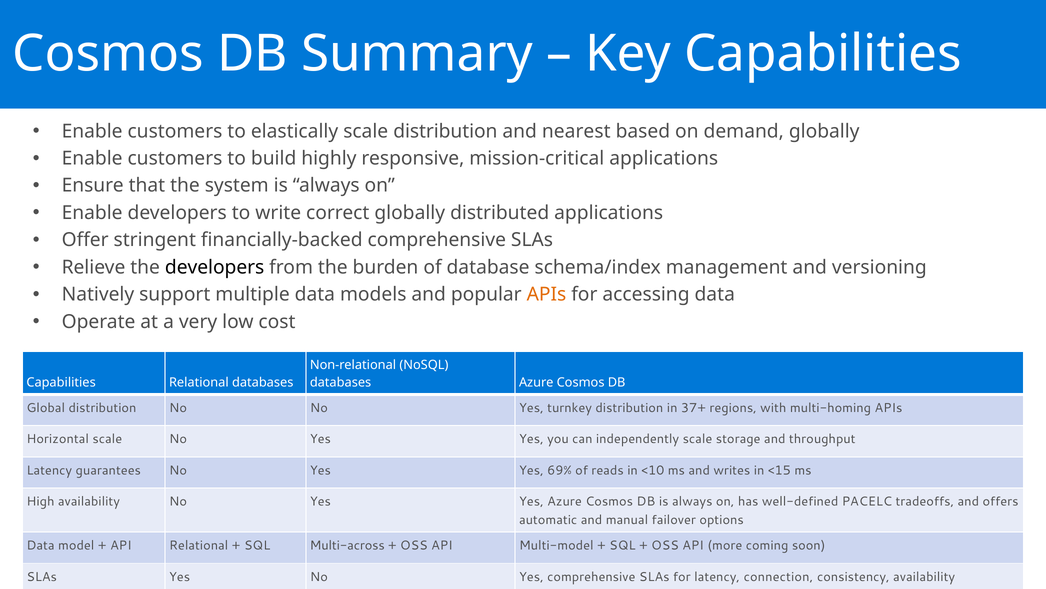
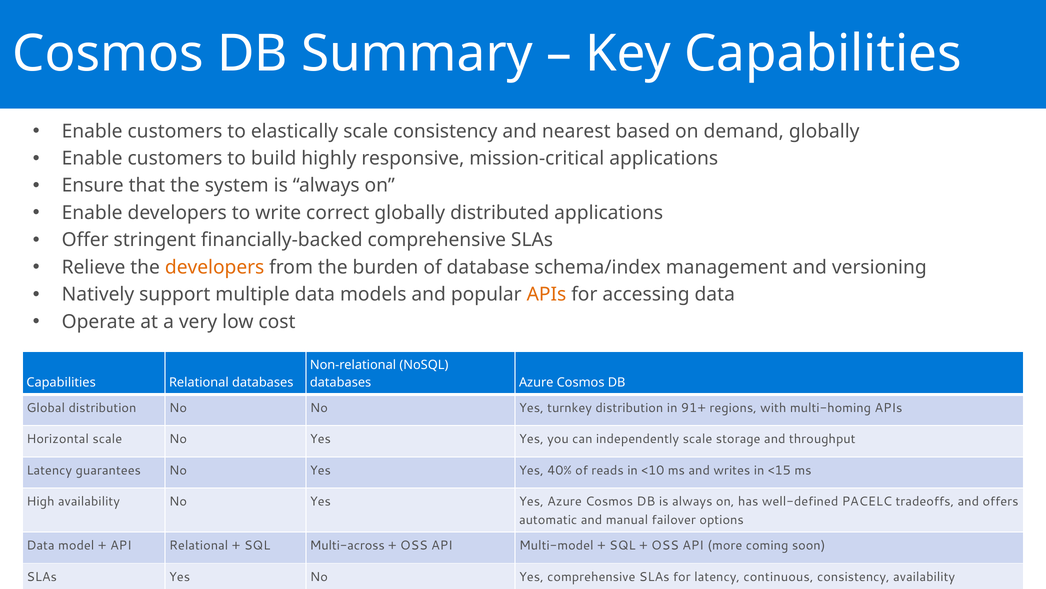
scale distribution: distribution -> consistency (445, 131)
developers colour: black -> orange (215, 267)
37+: 37+ -> 91+ (693, 408)
69%: 69% -> 40% (559, 470)
connection: connection -> continuous (778, 576)
